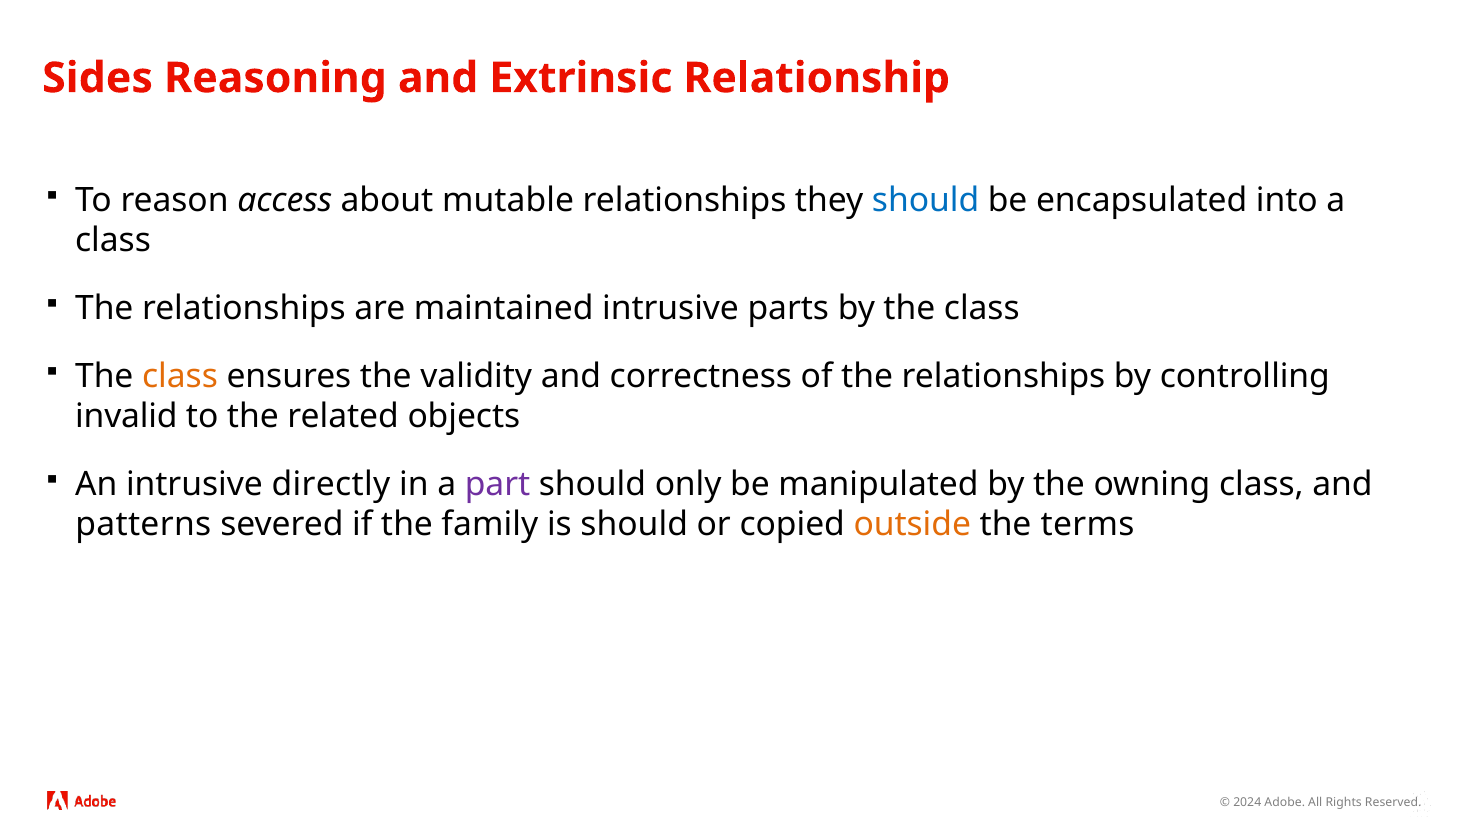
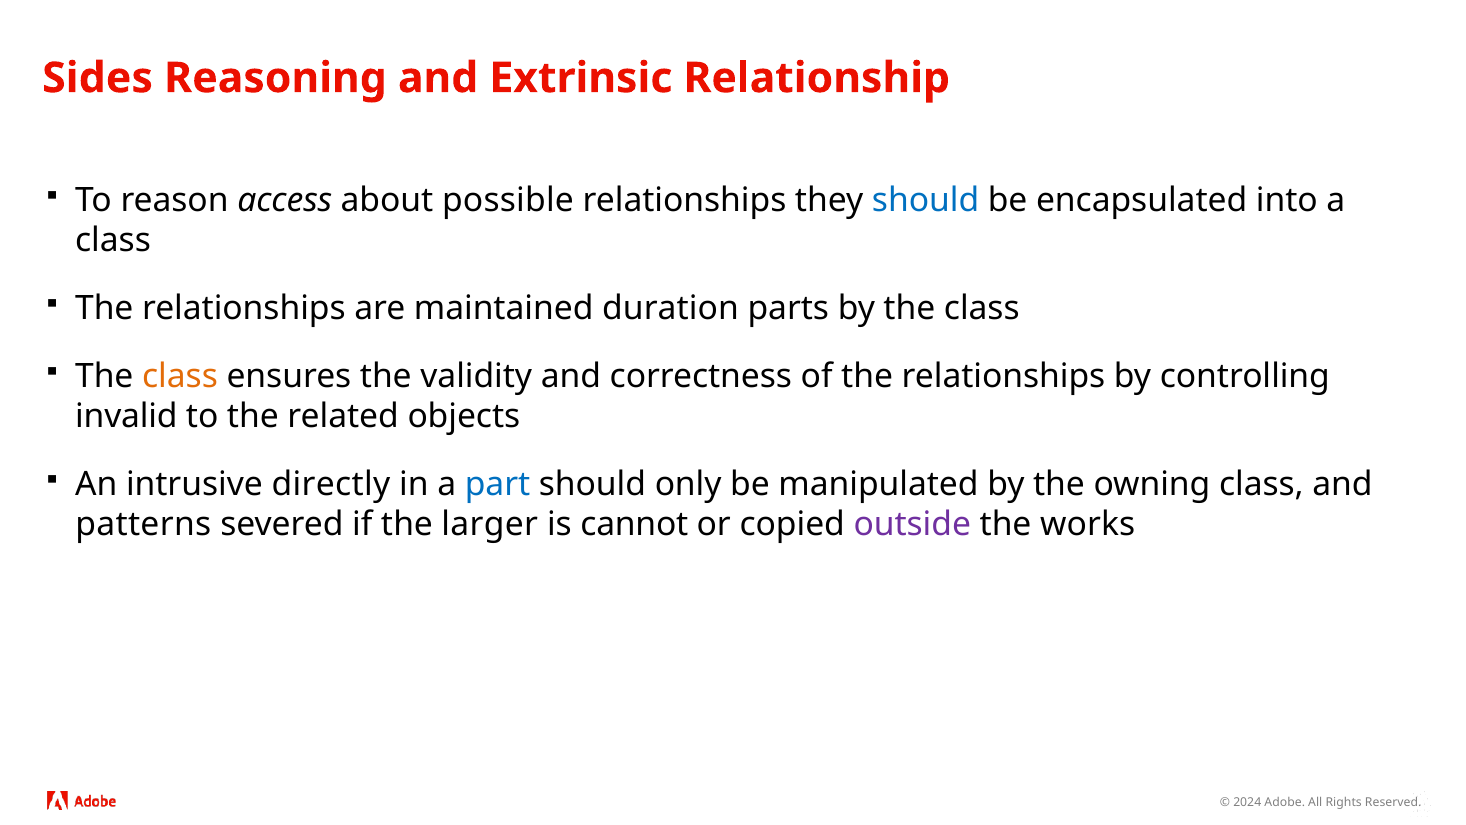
mutable: mutable -> possible (508, 200)
maintained intrusive: intrusive -> duration (670, 309)
part colour: purple -> blue (498, 485)
family: family -> larger (490, 525)
is should: should -> cannot (634, 525)
outside colour: orange -> purple (912, 525)
terms: terms -> works (1088, 525)
